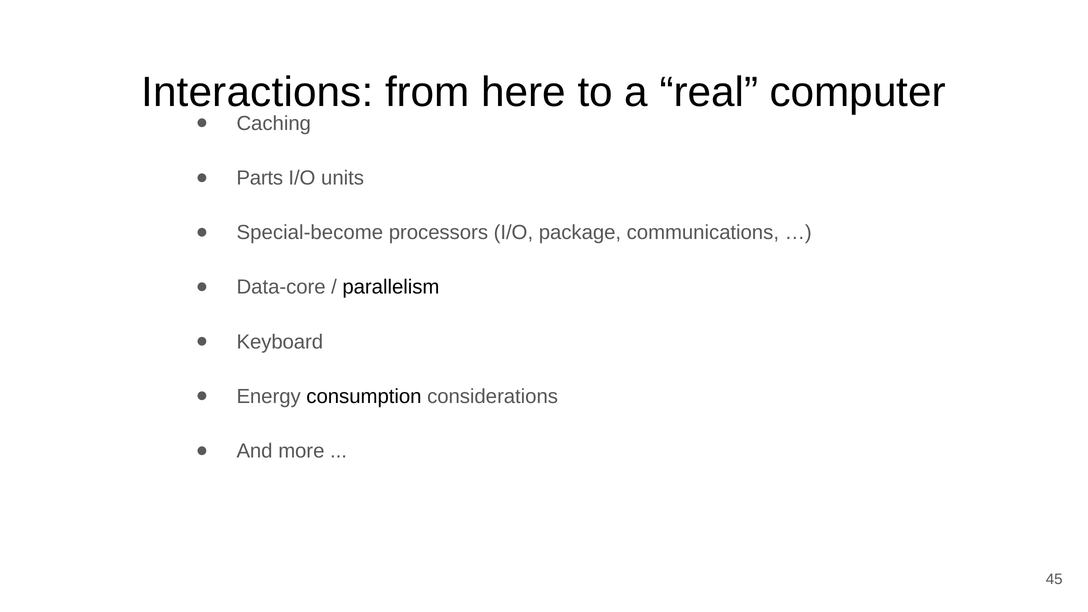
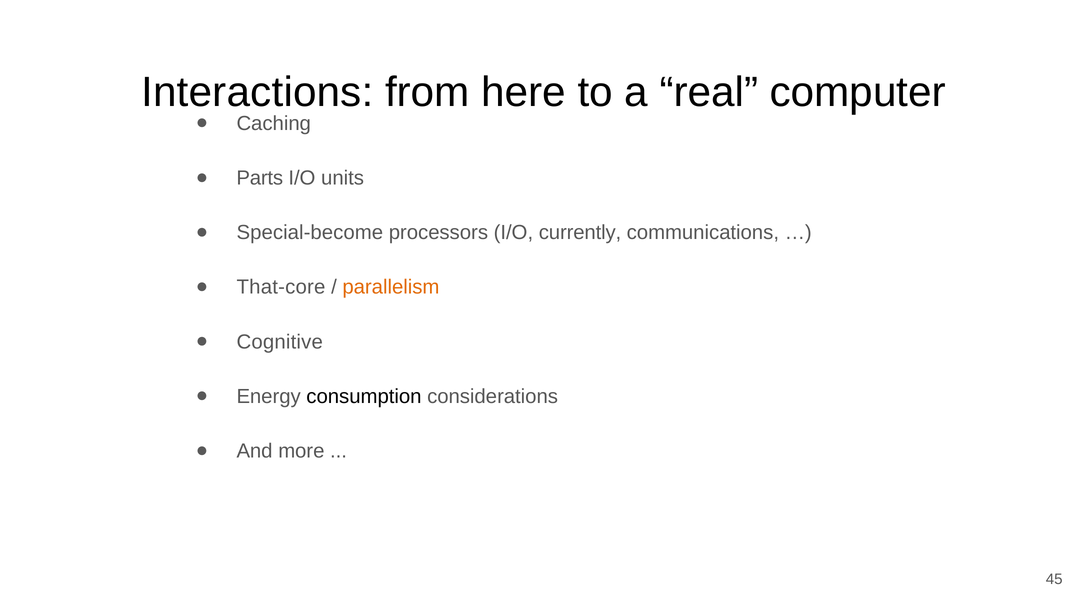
package: package -> currently (580, 233)
Data-core: Data-core -> That-core (281, 287)
parallelism colour: black -> orange (391, 287)
Keyboard: Keyboard -> Cognitive (280, 342)
